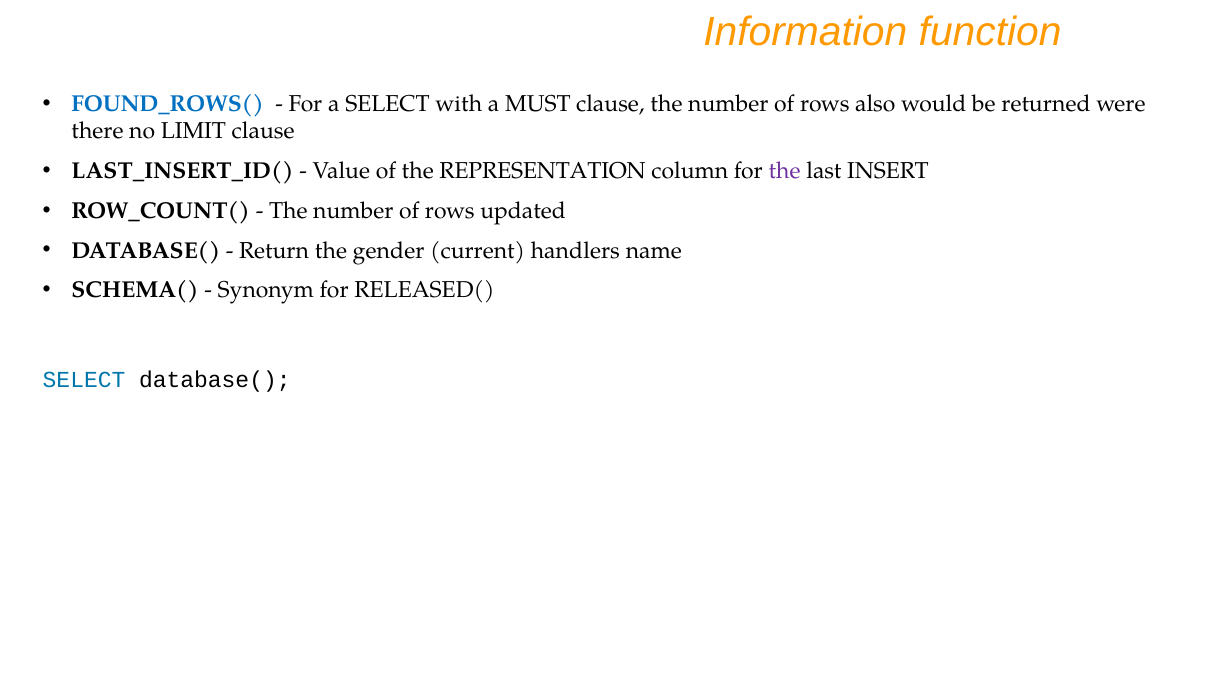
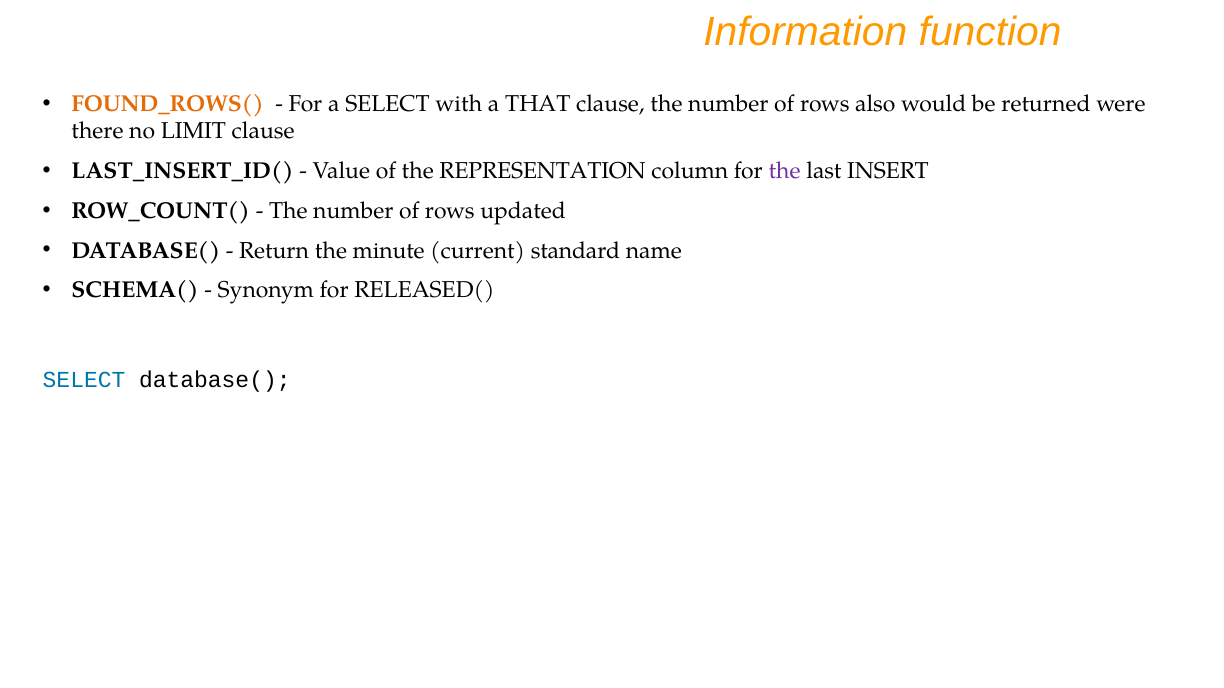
FOUND_ROWS( colour: blue -> orange (168, 104)
MUST: MUST -> THAT (538, 104)
gender: gender -> minute (389, 251)
handlers: handlers -> standard (575, 251)
